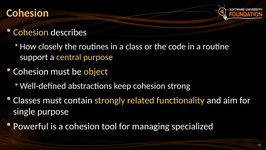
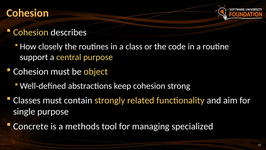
Powerful: Powerful -> Concrete (31, 126)
a cohesion: cohesion -> methods (82, 126)
